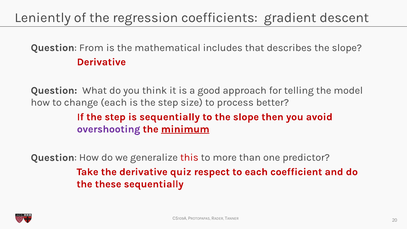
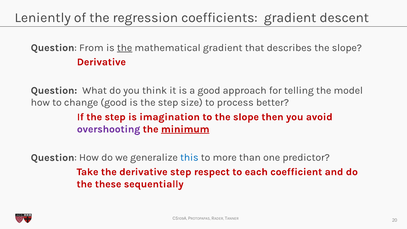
the underline: none -> present (125, 48)
mathematical includes: includes -> gradient (223, 48)
change each: each -> good (114, 103)
is sequentially: sequentially -> imagination (170, 117)
this colour: red -> blue (189, 158)
derivative quiz: quiz -> step (181, 172)
